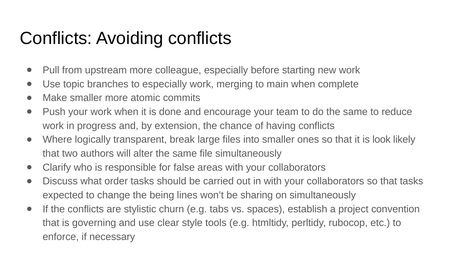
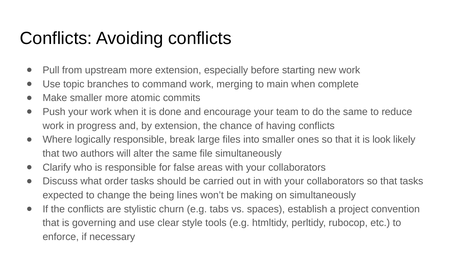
more colleague: colleague -> extension (178, 70)
to especially: especially -> command (165, 84)
logically transparent: transparent -> responsible (140, 140)
sharing: sharing -> making (257, 195)
